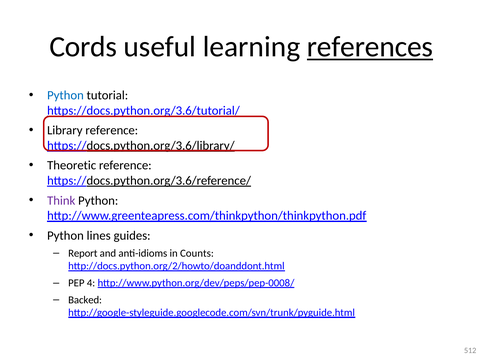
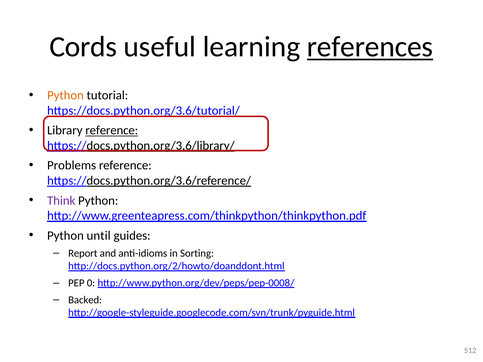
Python colour: blue -> orange (65, 95)
reference underline: none -> present (112, 131)
Theoretic: Theoretic -> Problems (72, 166)
lines: lines -> until (99, 236)
Counts: Counts -> Sorting (197, 253)
4: 4 -> 0 (91, 283)
